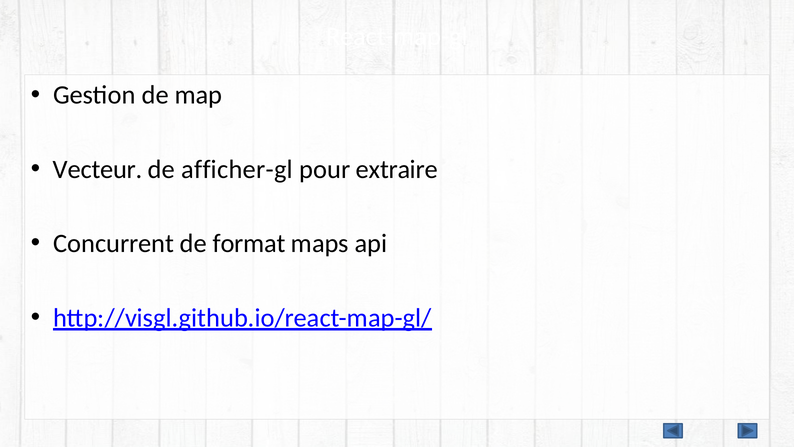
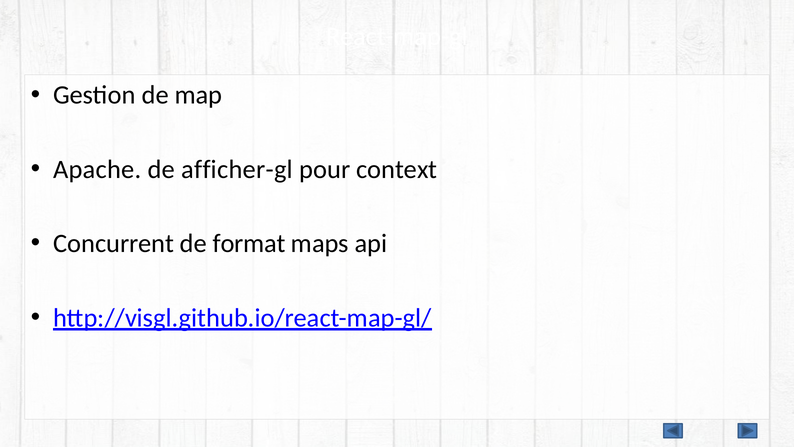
Vecteur: Vecteur -> Apache (97, 169)
extraire: extraire -> context (397, 169)
